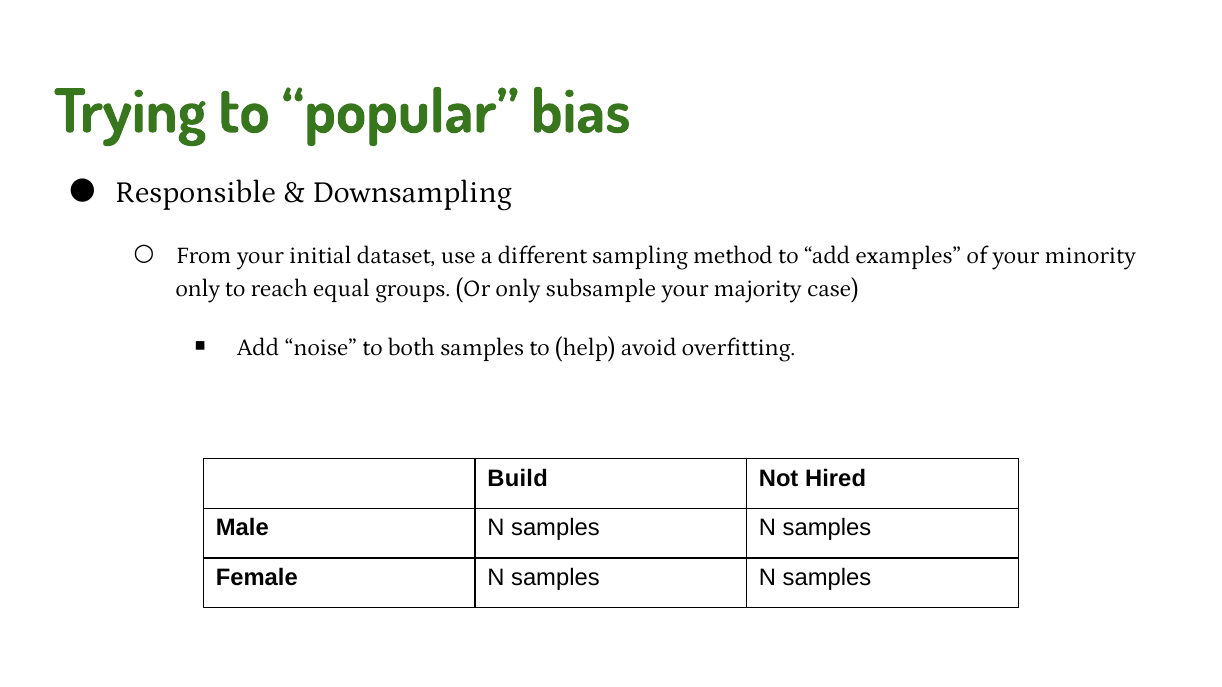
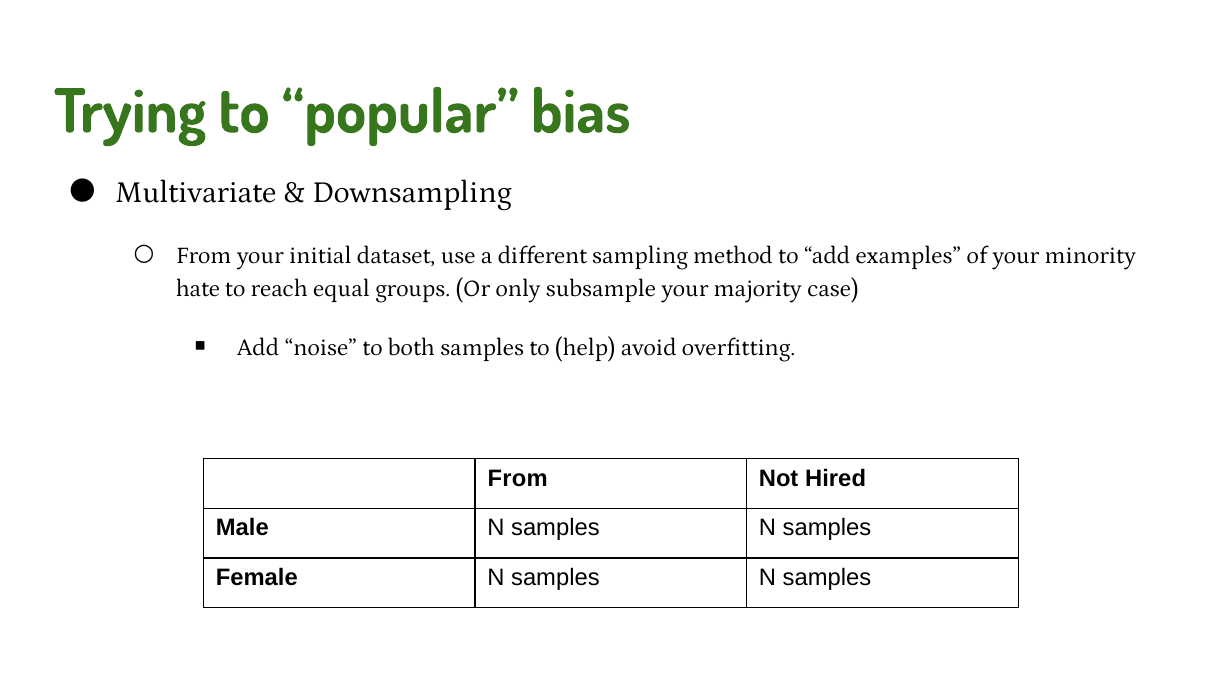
Responsible: Responsible -> Multivariate (196, 192)
only: only -> hate (198, 288)
Build: Build -> From (518, 479)
